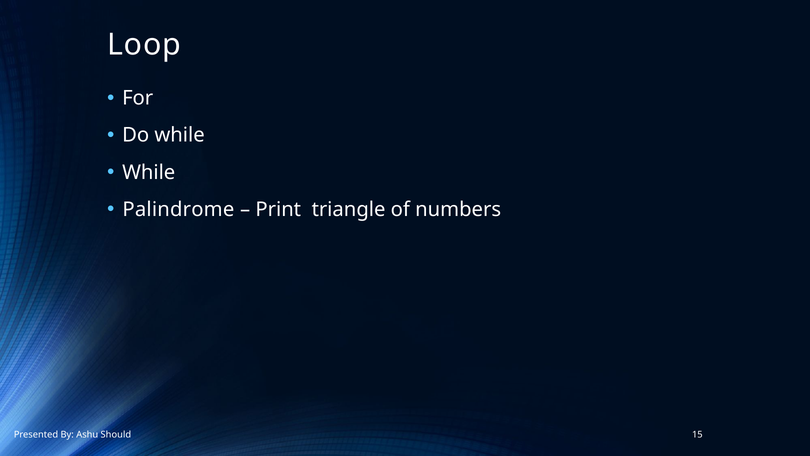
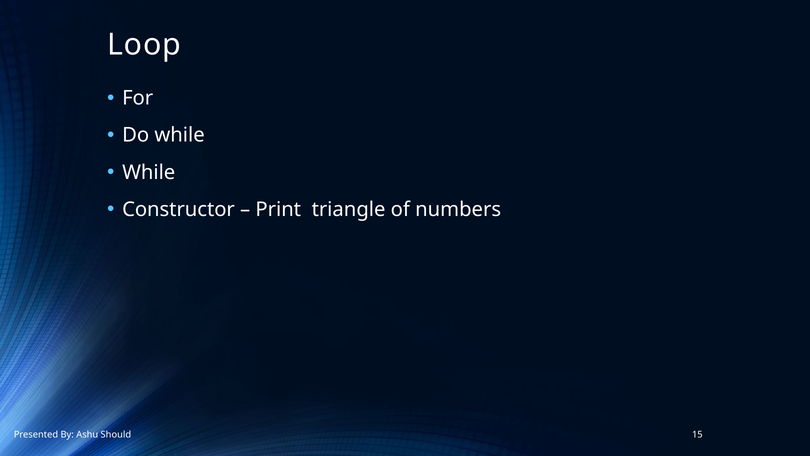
Palindrome: Palindrome -> Constructor (178, 209)
